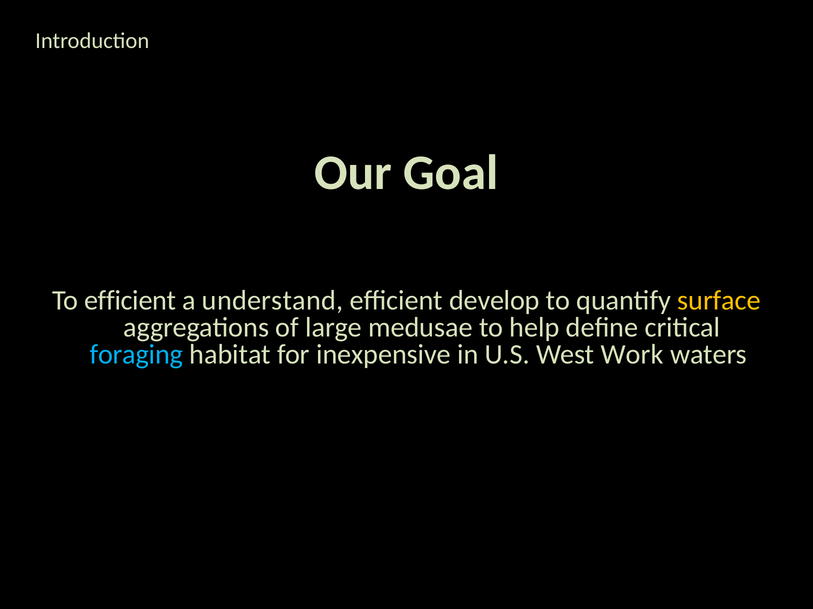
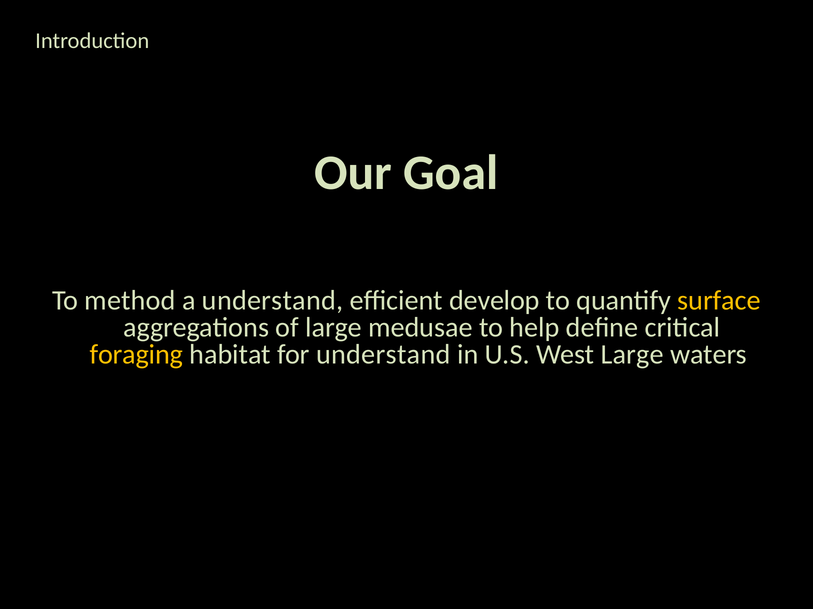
To efficient: efficient -> method (130, 301)
foraging colour: light blue -> yellow (136, 355)
for inexpensive: inexpensive -> understand (383, 355)
West Work: Work -> Large (632, 355)
